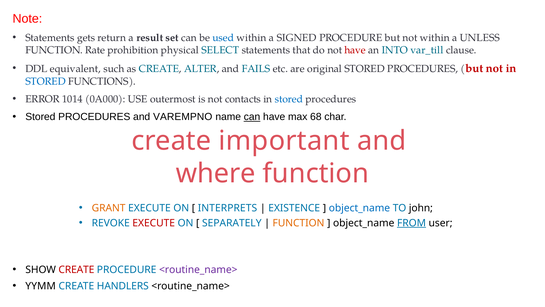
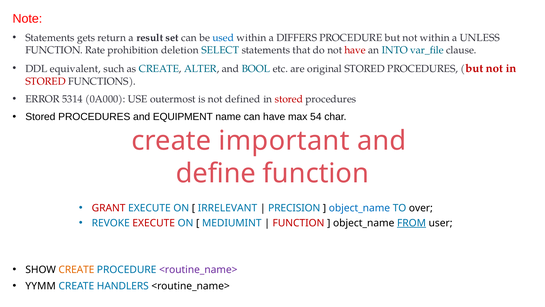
SIGNED: SIGNED -> DIFFERS (297, 38)
physical: physical -> deletion (180, 50)
var_till: var_till -> var_file (427, 50)
FAILS: FAILS -> BOOL (256, 69)
STORED colour: blue -> red (45, 81)
1014: 1014 -> 5314 (72, 99)
contacts: contacts -> defined (243, 99)
stored colour: blue -> red (289, 99)
VAREMPNO: VAREMPNO -> EQUIPMENT (183, 117)
can underline: present -> none (252, 117)
68: 68 -> 54 (316, 117)
where: where -> define (216, 173)
GRANT colour: orange -> red (109, 208)
INTERPRETS: INTERPRETS -> IRRELEVANT (228, 208)
EXISTENCE: EXISTENCE -> PRECISION (294, 208)
john: john -> over (421, 208)
SEPARATELY: SEPARATELY -> MEDIUMINT (232, 223)
FUNCTION colour: orange -> red (298, 223)
CREATE colour: red -> orange (76, 269)
